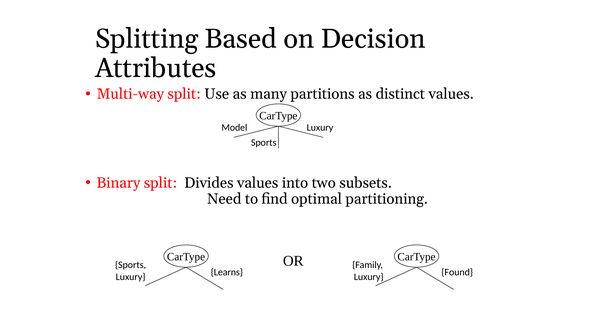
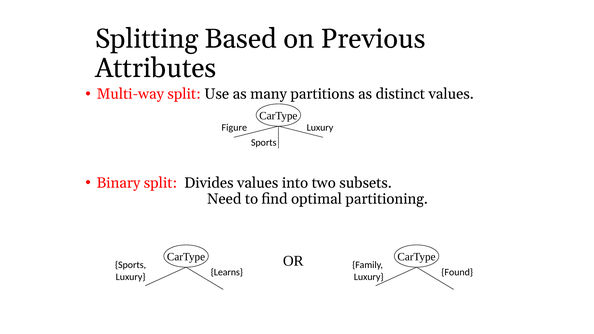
Decision: Decision -> Previous (373, 39)
Model: Model -> Figure (234, 128)
